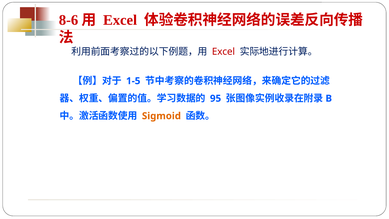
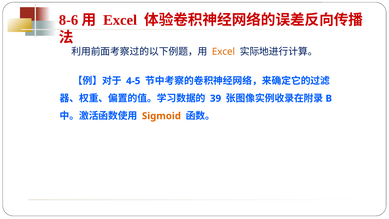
Excel colour: red -> orange (223, 52)
1-5: 1-5 -> 4-5 (133, 81)
95: 95 -> 39 (216, 98)
